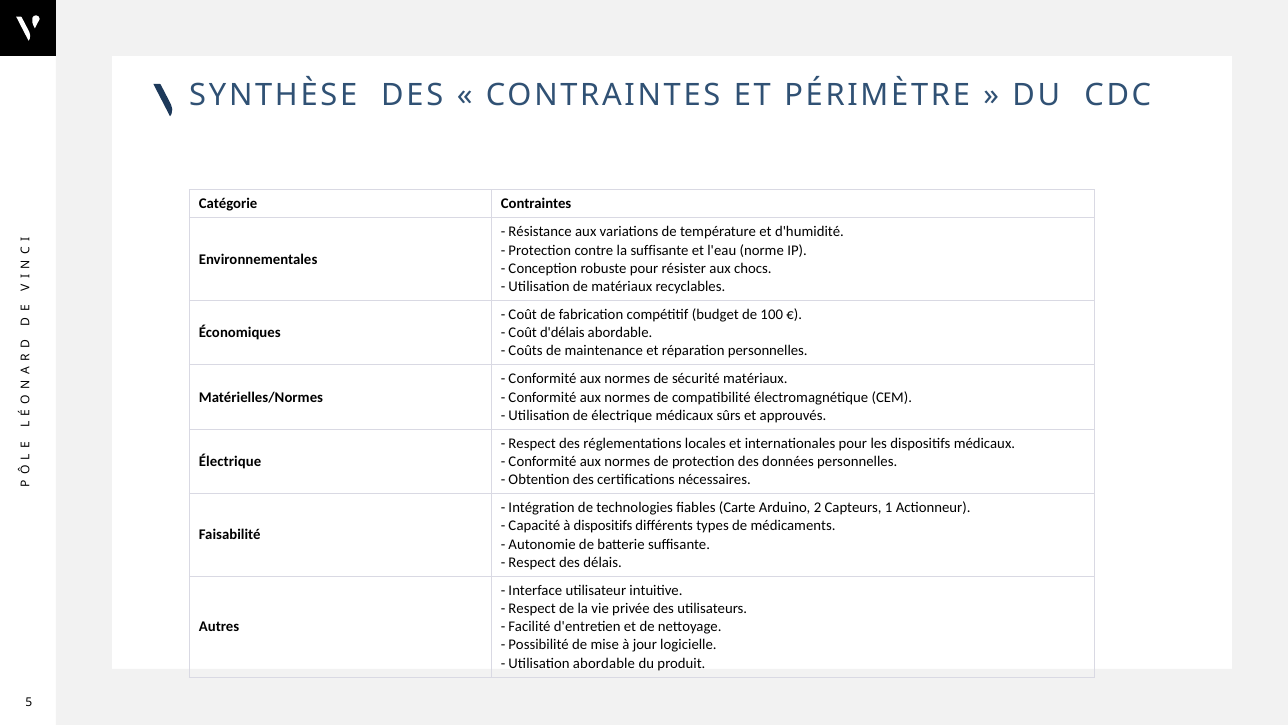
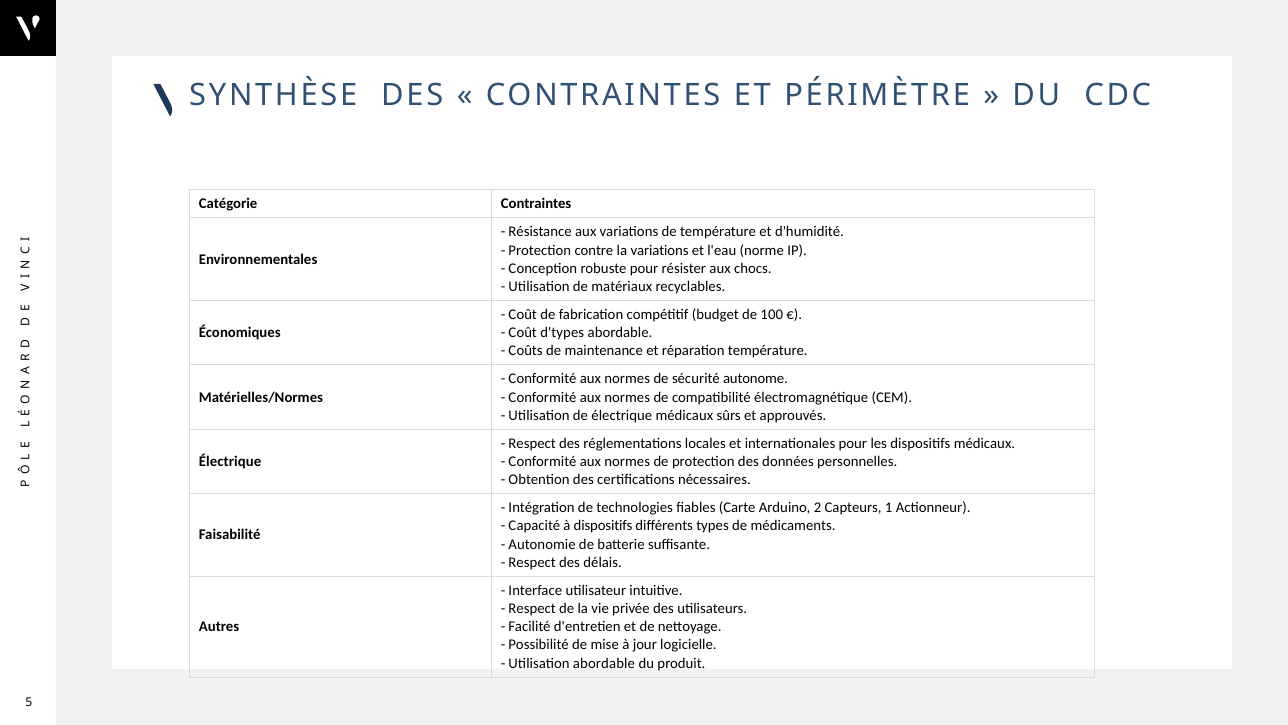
la suffisante: suffisante -> variations (660, 250)
d'délais: d'délais -> d'types (562, 333)
réparation personnelles: personnelles -> température (768, 351)
sécurité matériaux: matériaux -> autonome (755, 379)
